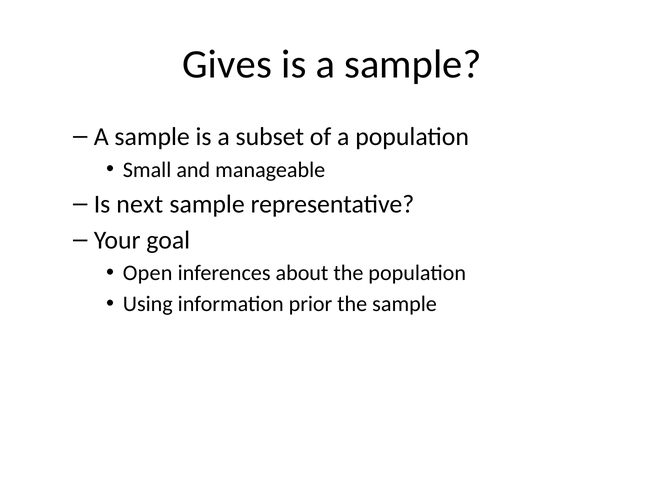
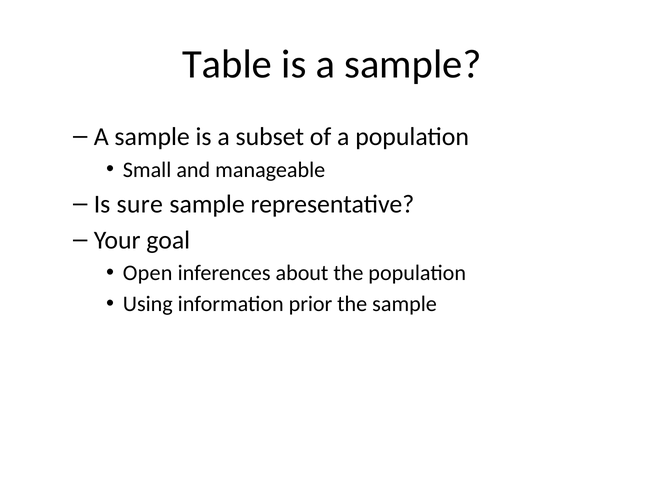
Gives: Gives -> Table (227, 64)
next: next -> sure (140, 204)
